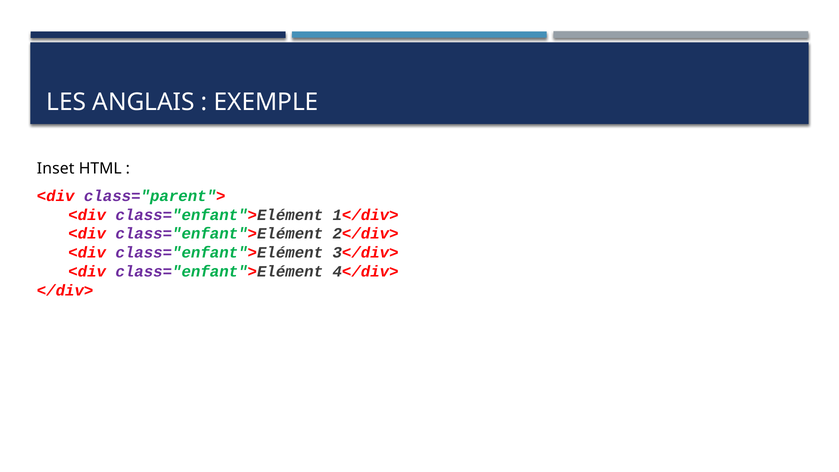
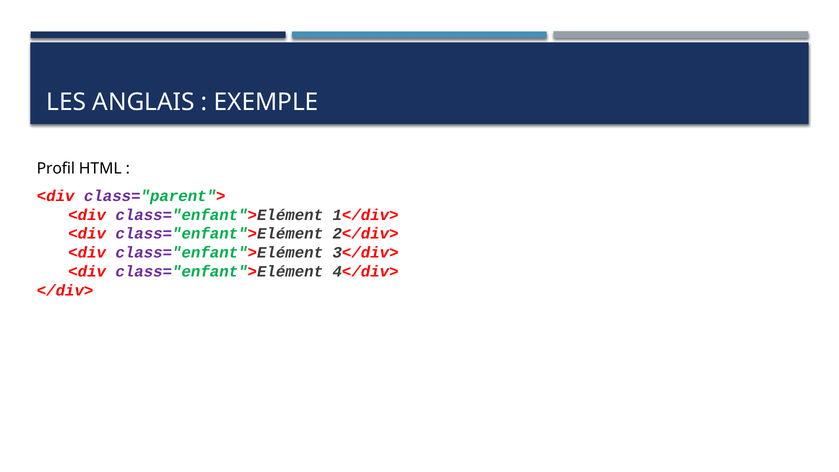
Inset: Inset -> Profil (56, 169)
